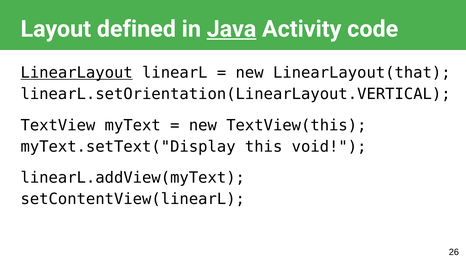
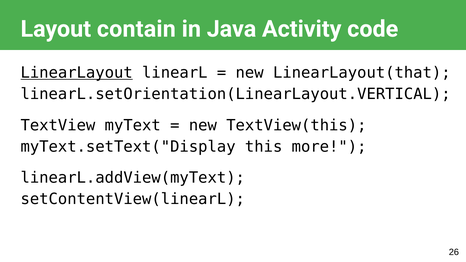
defined: defined -> contain (136, 29)
Java underline: present -> none (232, 29)
void: void -> more (329, 147)
